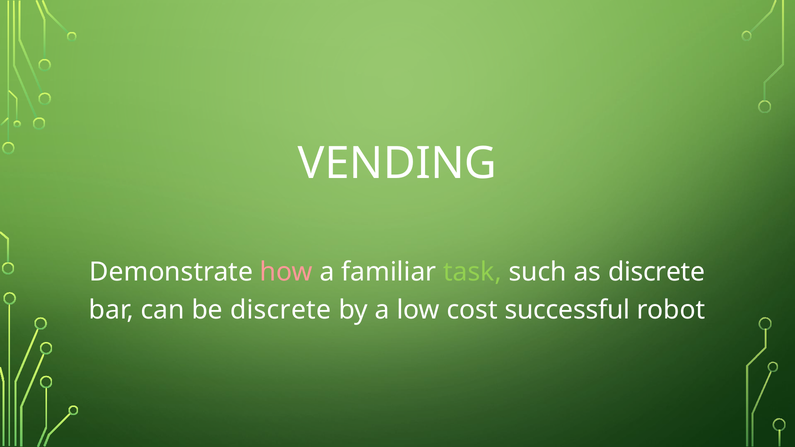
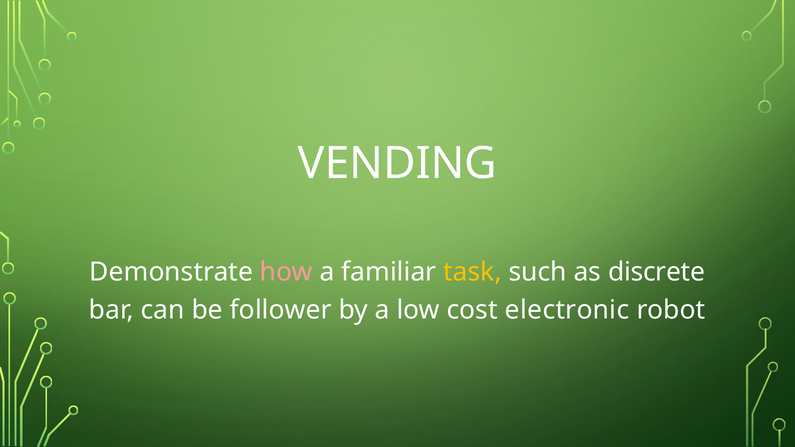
task colour: light green -> yellow (472, 272)
be discrete: discrete -> follower (281, 310)
successful: successful -> electronic (567, 310)
